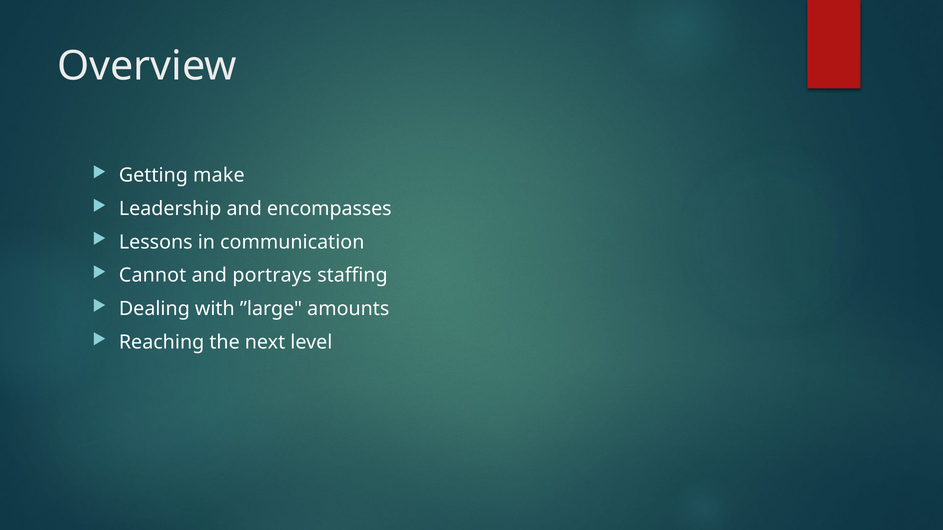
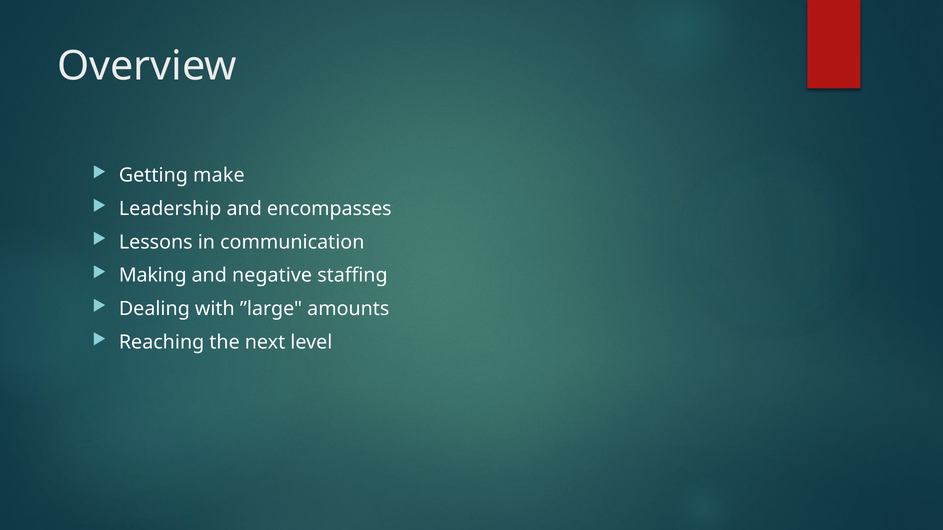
Cannot: Cannot -> Making (153, 276)
portrays: portrays -> negative (272, 276)
